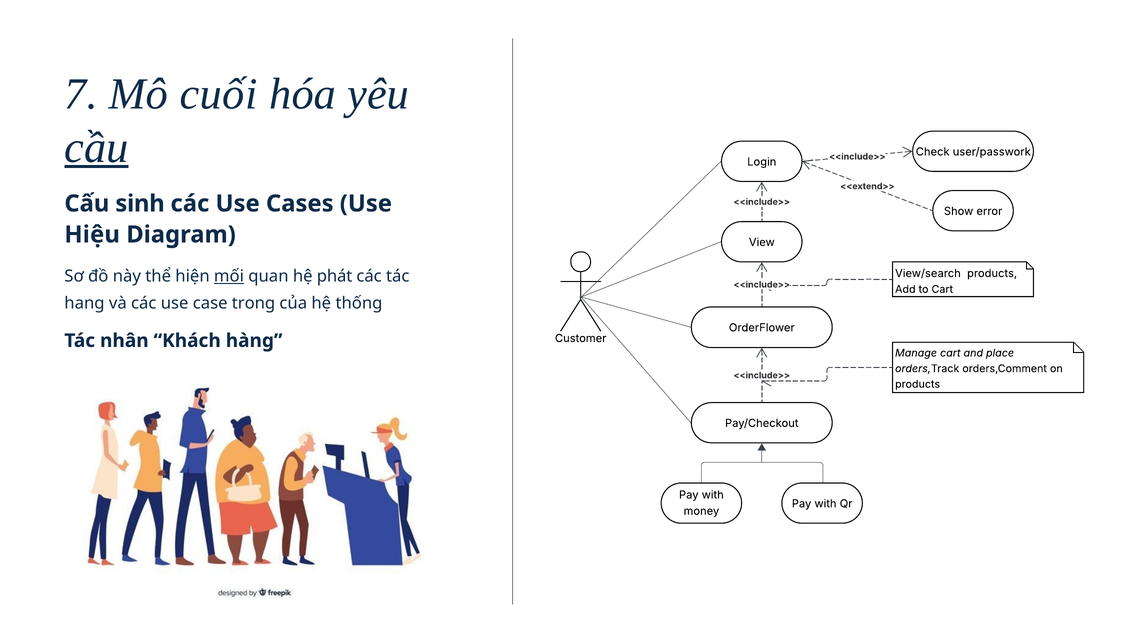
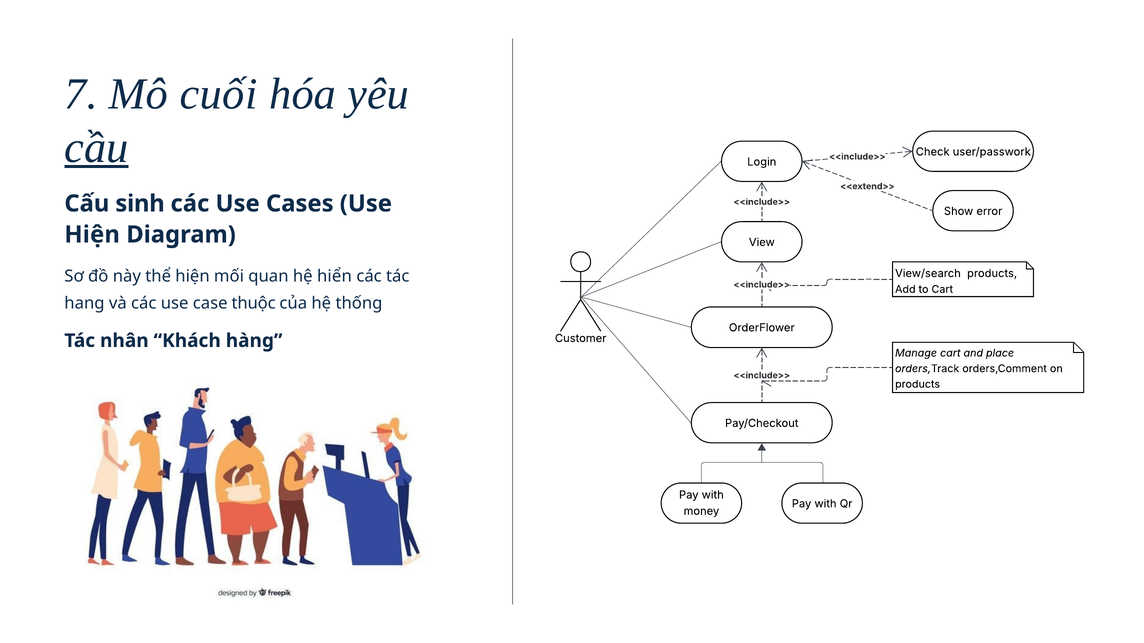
Hiệu: Hiệu -> Hiện (92, 235)
mối underline: present -> none (229, 277)
phát: phát -> hiển (334, 277)
trong: trong -> thuộc (254, 303)
